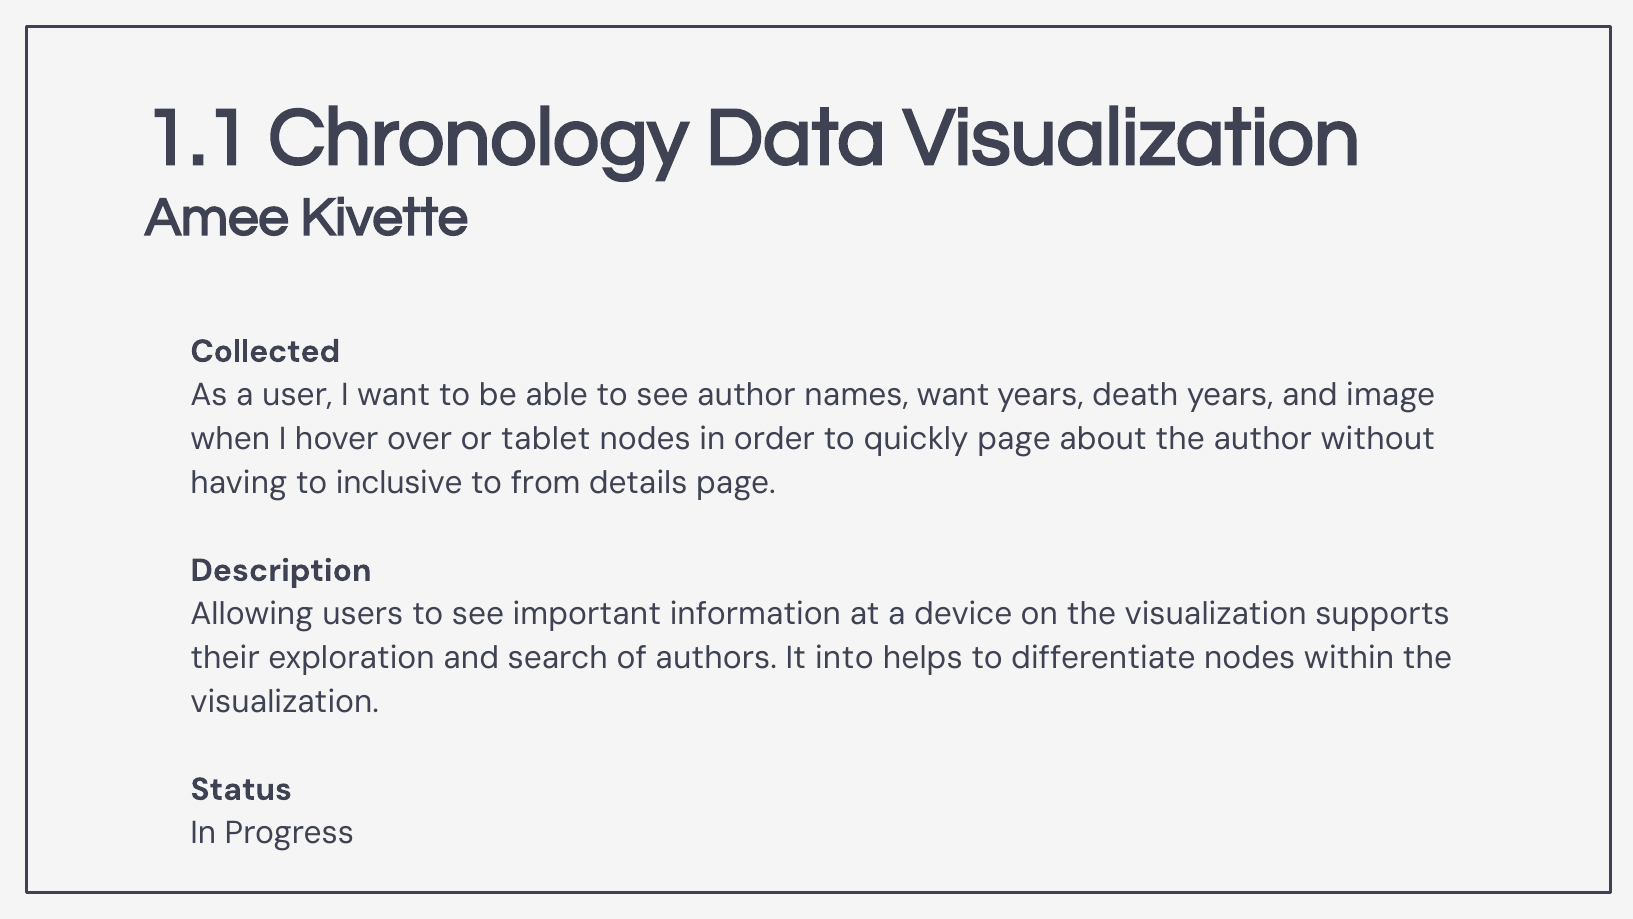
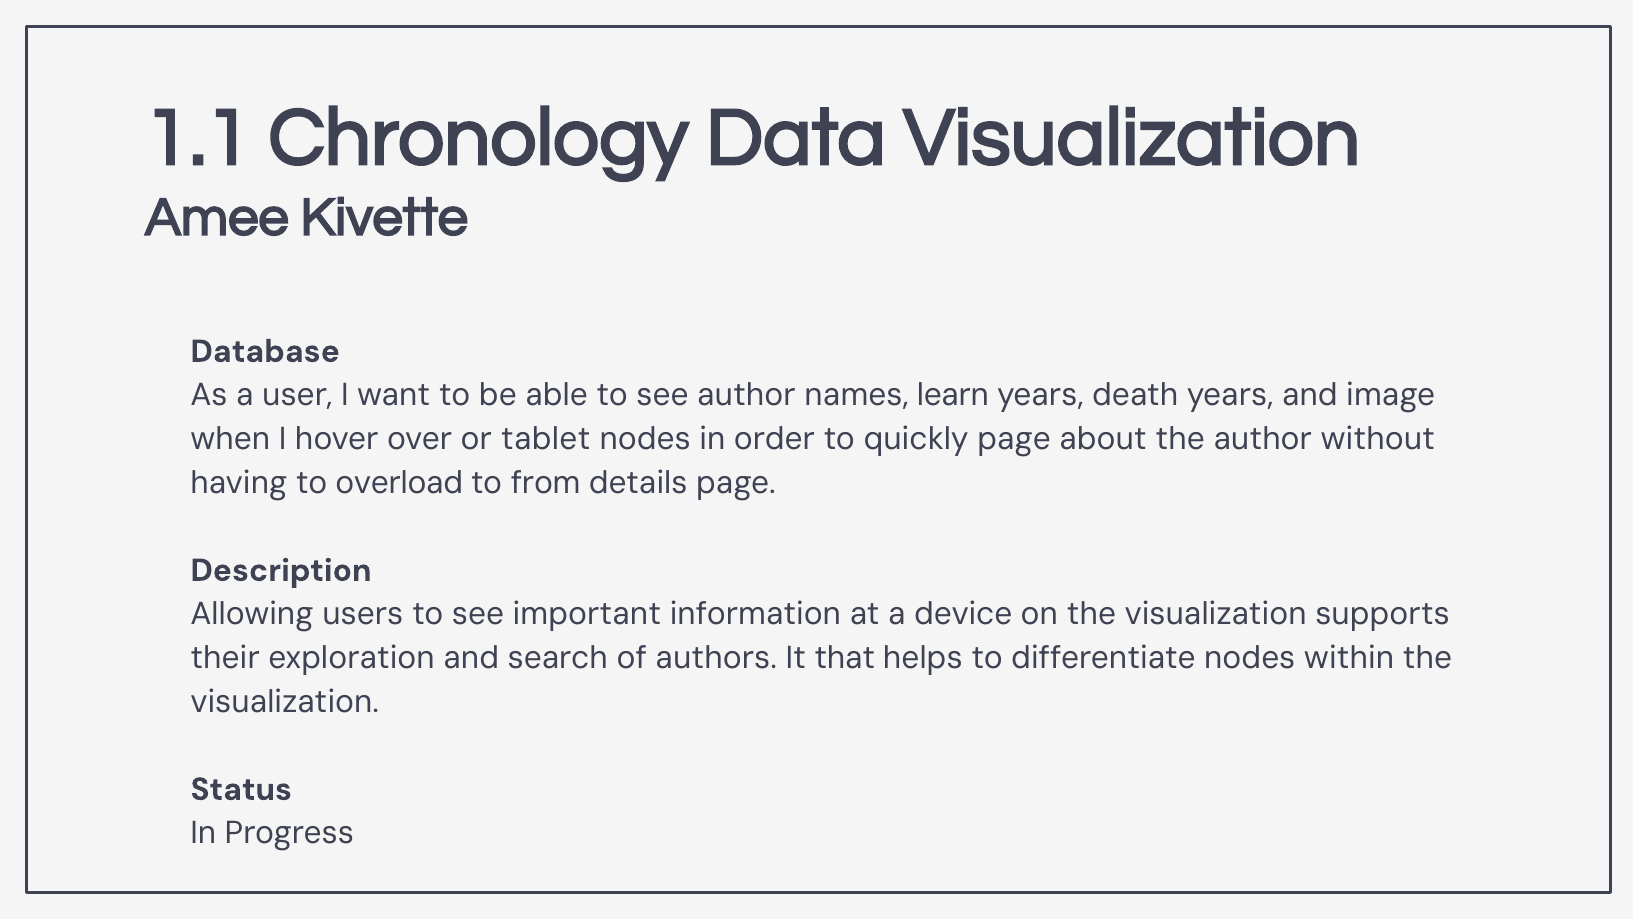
Collected: Collected -> Database (265, 351)
names want: want -> learn (953, 395)
inclusive: inclusive -> overload (399, 483)
into: into -> that (845, 658)
